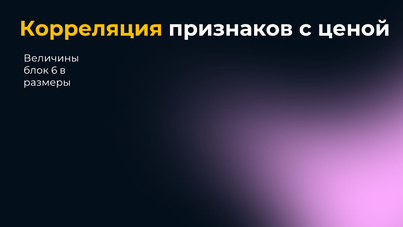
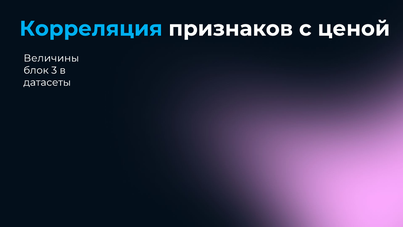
Корреляция colour: yellow -> light blue (91, 29)
6: 6 -> 3 (54, 70)
размеры: размеры -> датасеты (47, 82)
